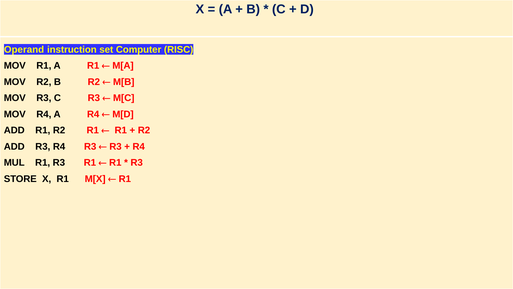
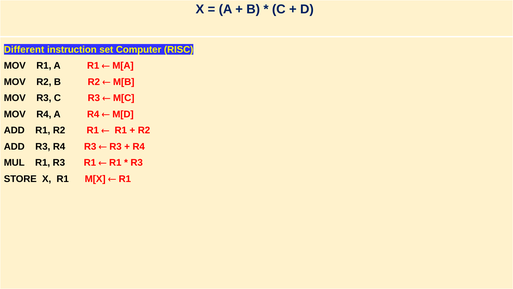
Operand: Operand -> Different (24, 49)
